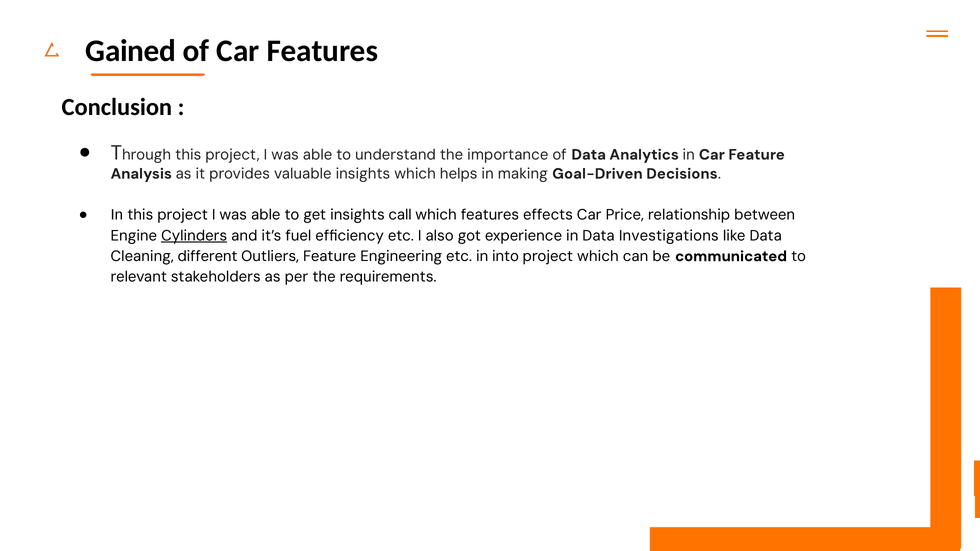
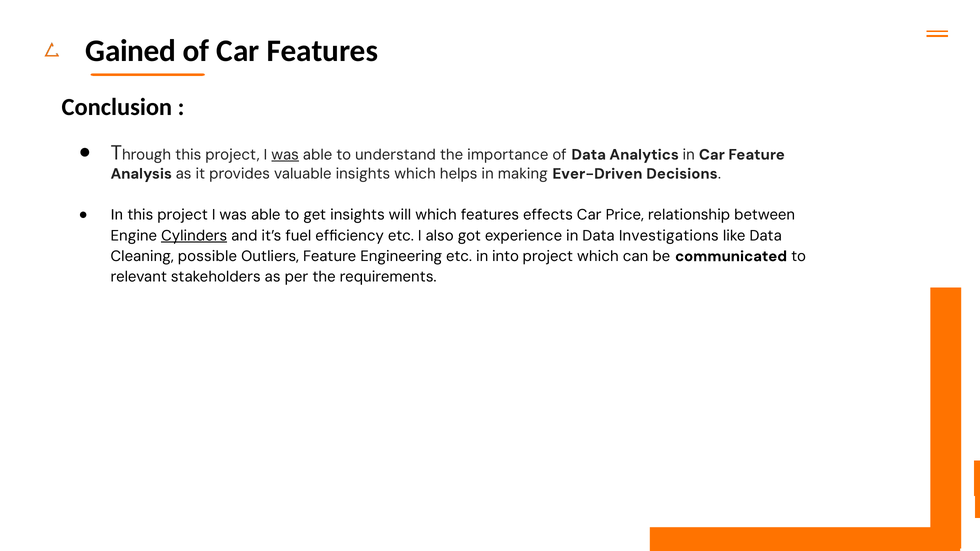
was underline: none -> present (285, 155)
Goal-Driven: Goal-Driven -> Ever-Driven (597, 174)
call: call -> will (400, 215)
different: different -> possible (207, 256)
